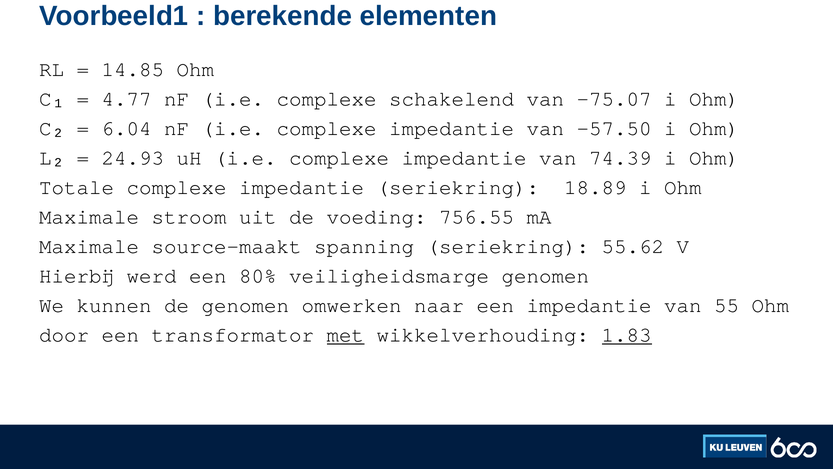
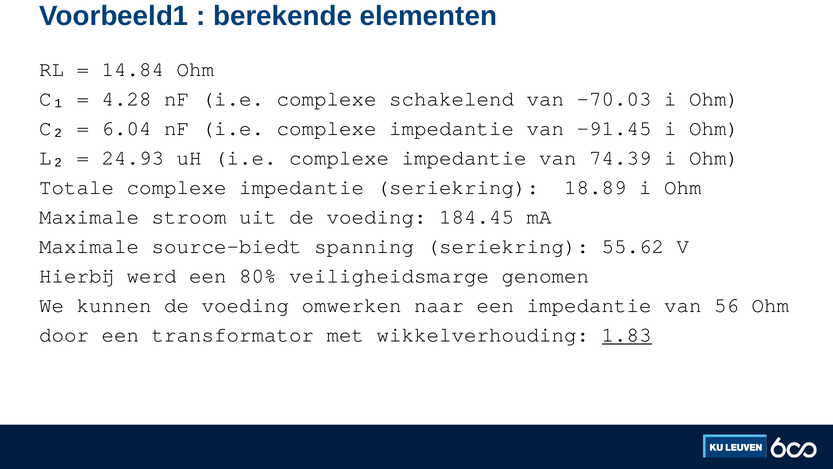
14.85: 14.85 -> 14.84 (133, 69)
4.77: 4.77 -> 4.28 (127, 99)
-75.07: -75.07 -> -70.03 (614, 99)
-57.50: -57.50 -> -91.45 (614, 128)
756.55: 756.55 -> 184.45 (477, 217)
source-maakt: source-maakt -> source-biedt (227, 246)
kunnen de genomen: genomen -> voeding (246, 305)
55: 55 -> 56 (727, 305)
met underline: present -> none (346, 335)
